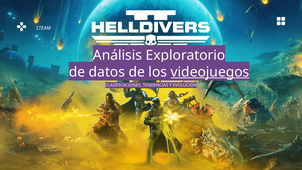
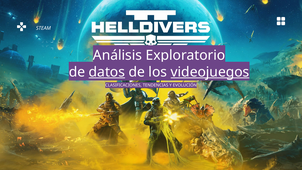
datos underline: none -> present (107, 72)
